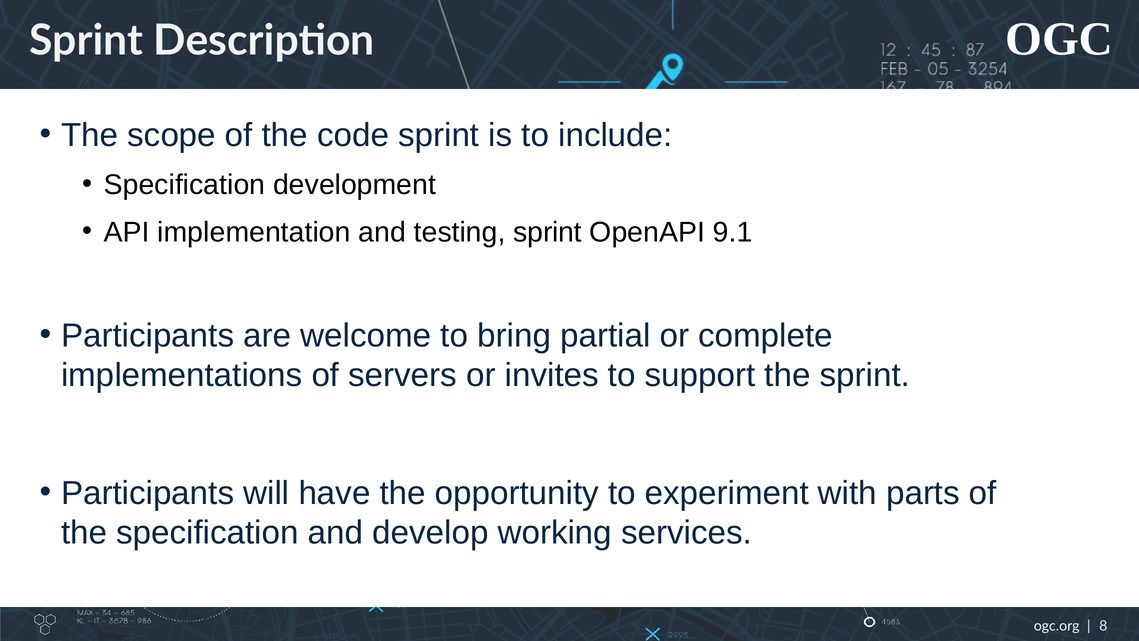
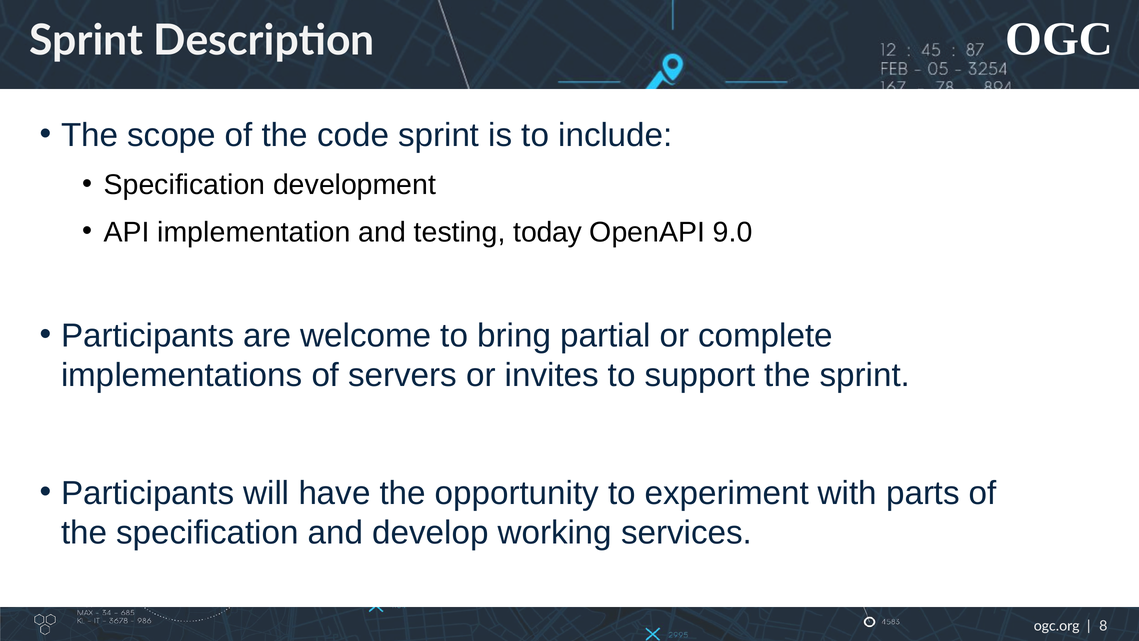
testing sprint: sprint -> today (548, 232)
9.1: 9.1 -> 9.0 (733, 232)
